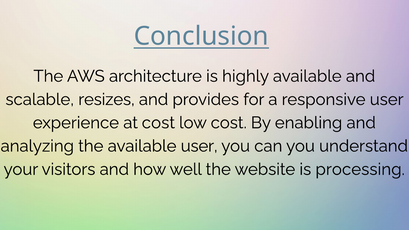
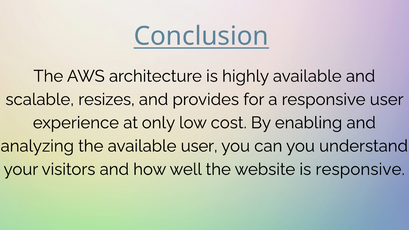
at cost: cost -> only (158, 123)
is processing: processing -> responsive (360, 169)
